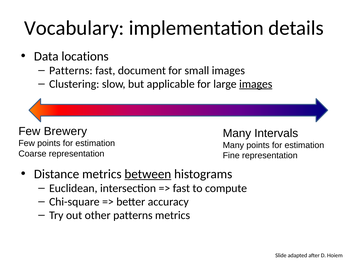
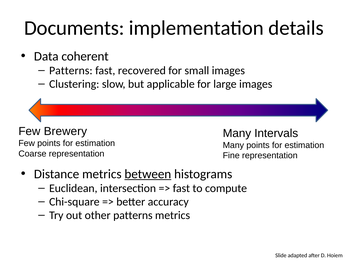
Vocabulary: Vocabulary -> Documents (74, 28)
locations: locations -> coherent (85, 56)
document: document -> recovered (142, 70)
images underline: present -> none (256, 84)
